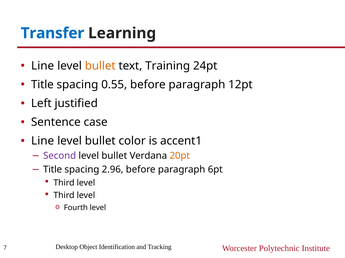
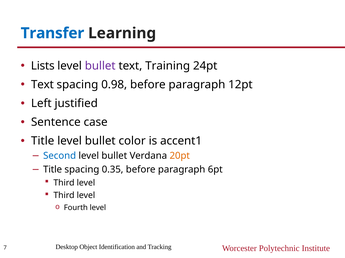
Line: Line -> Lists (43, 66)
bullet colour: orange -> purple (100, 66)
Title: Title -> Text (42, 85)
0.55: 0.55 -> 0.98 (114, 85)
Line: Line -> Title (43, 141)
Second colour: purple -> blue (60, 156)
2.96: 2.96 -> 0.35 (113, 170)
